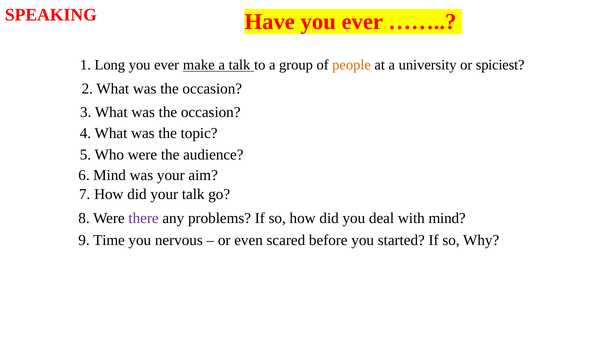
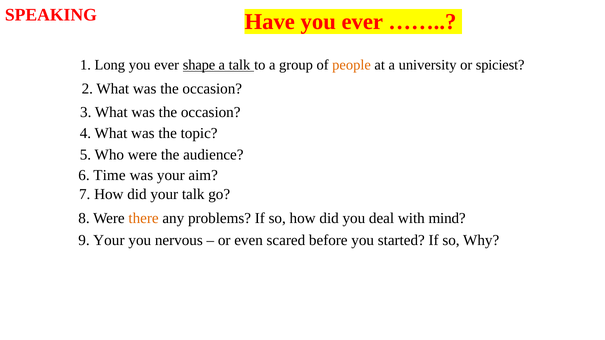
make: make -> shape (199, 65)
6 Mind: Mind -> Time (109, 175)
there colour: purple -> orange (144, 218)
9 Time: Time -> Your (109, 240)
